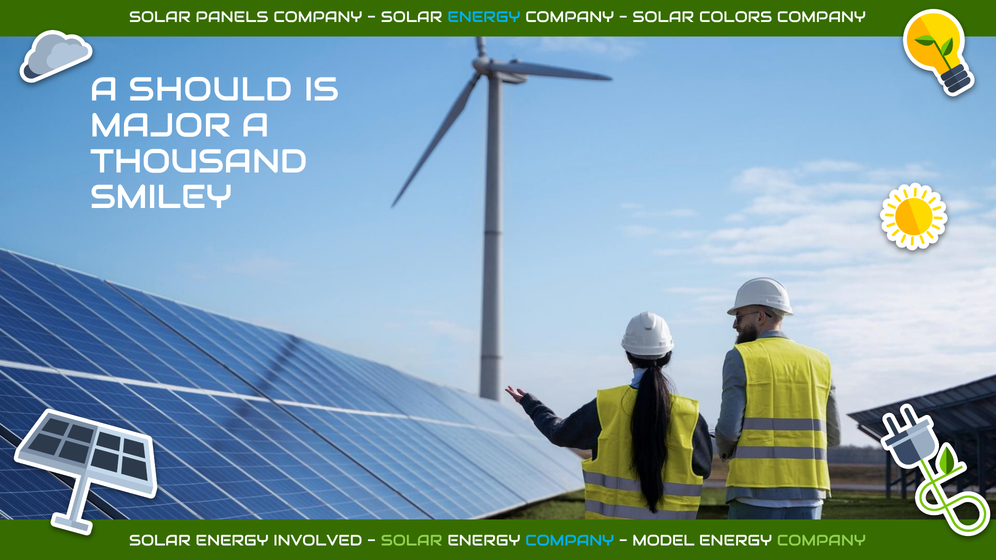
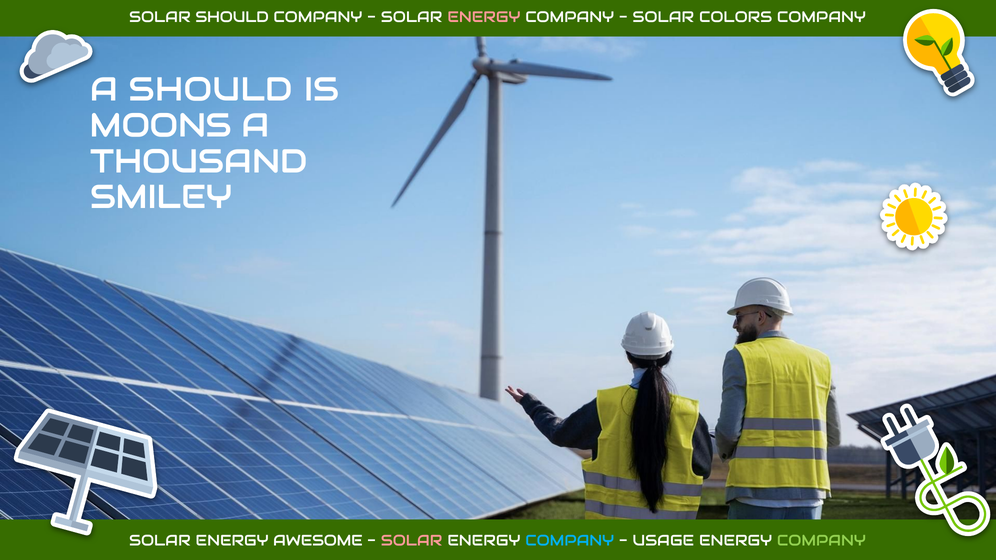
SOLAR PANELS: PANELS -> SHOULD (232, 17)
ENERGY colour: light blue -> pink (484, 17)
MAJOR: MAJOR -> MOONS (161, 126)
INVOLVED: INVOLVED -> AWESOME (318, 541)
SOLAR colour: light green -> pink (412, 541)
MODEL: MODEL -> USAGE (663, 541)
